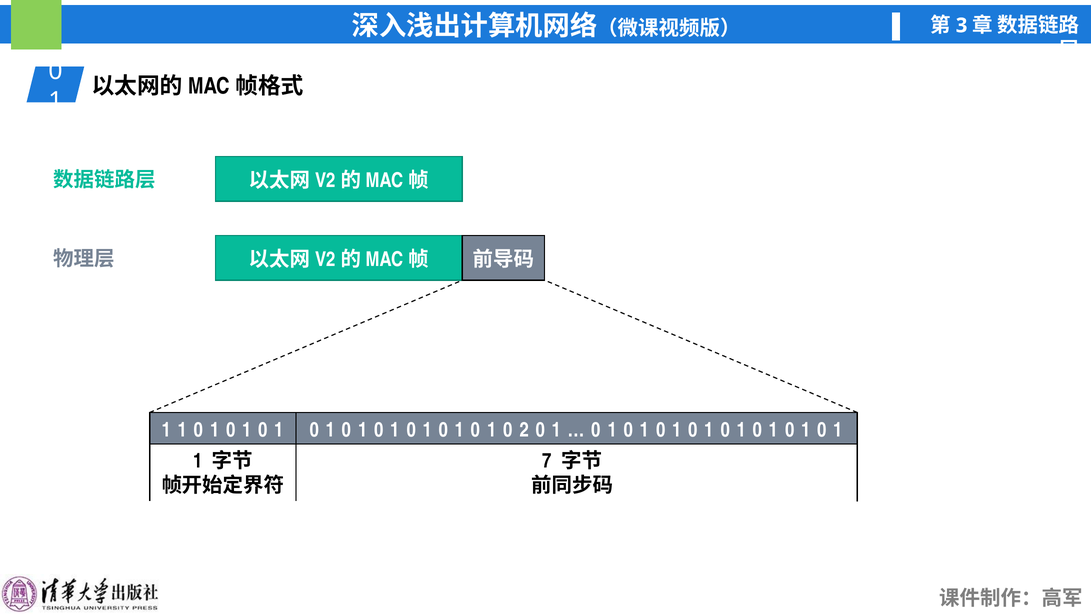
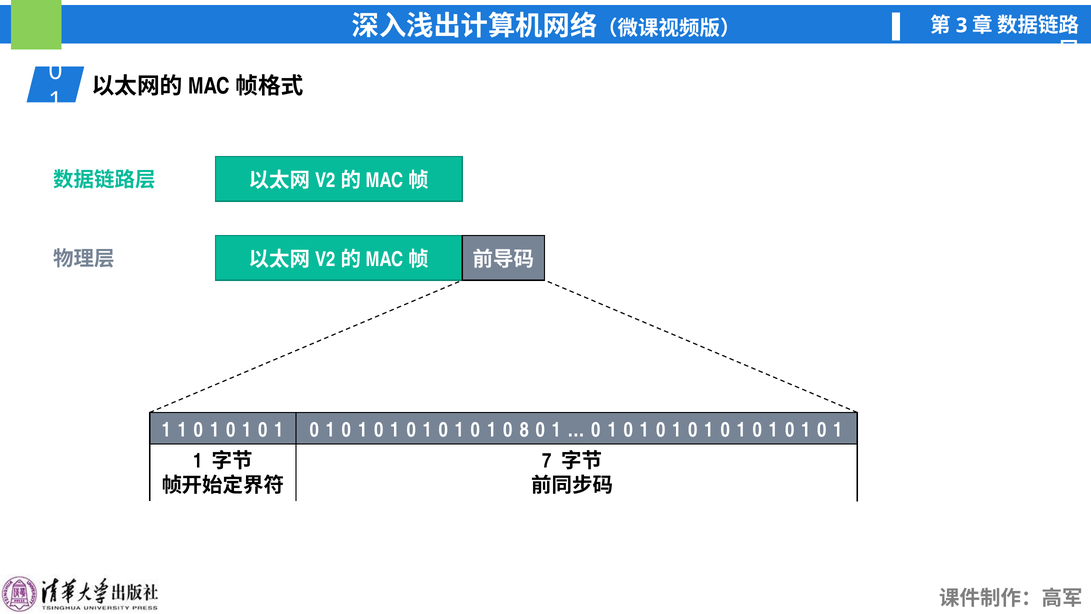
2: 2 -> 8 (524, 430)
